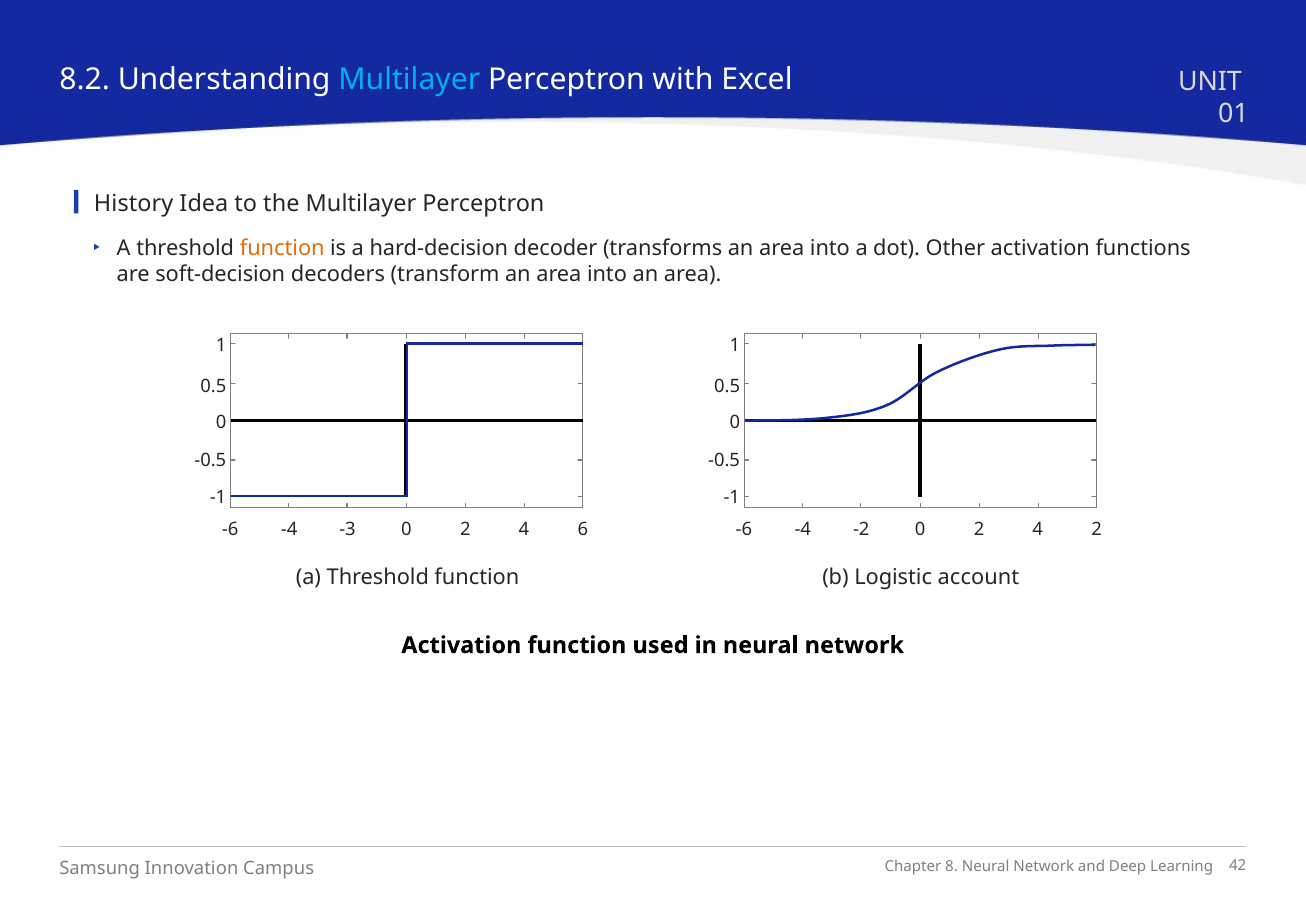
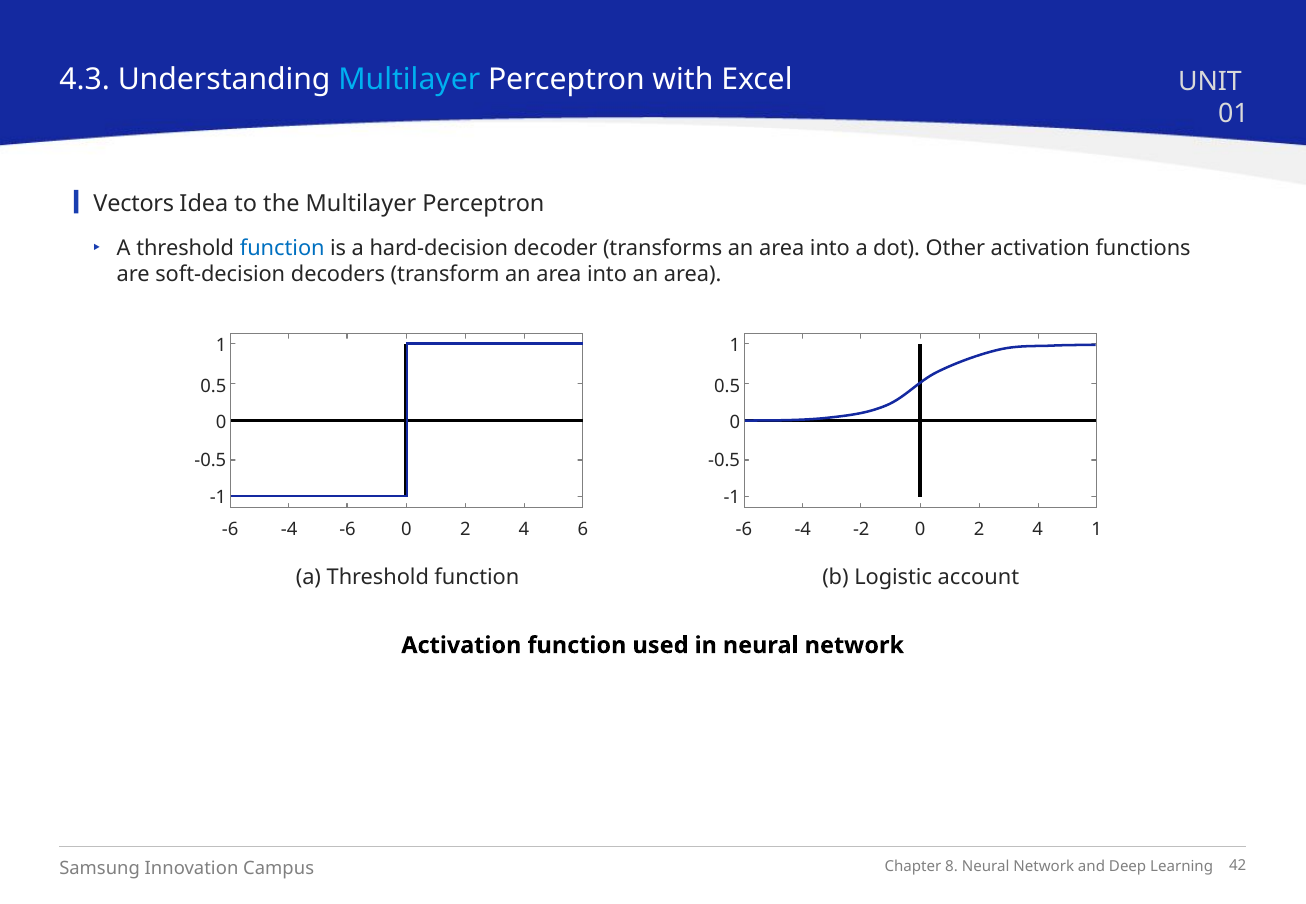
8.2: 8.2 -> 4.3 (85, 79)
History: History -> Vectors (134, 204)
function colour: orange -> blue (282, 248)
-4 -3: -3 -> -6 (347, 529)
4 2: 2 -> 1 (1097, 529)
